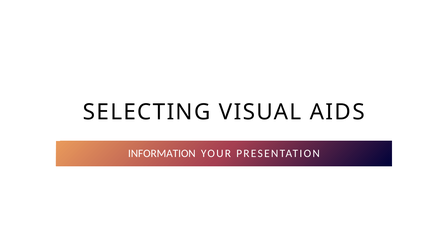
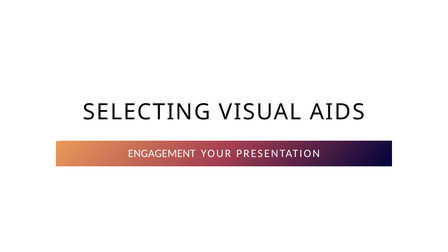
INFORMATION: INFORMATION -> ENGAGEMENT (162, 153)
